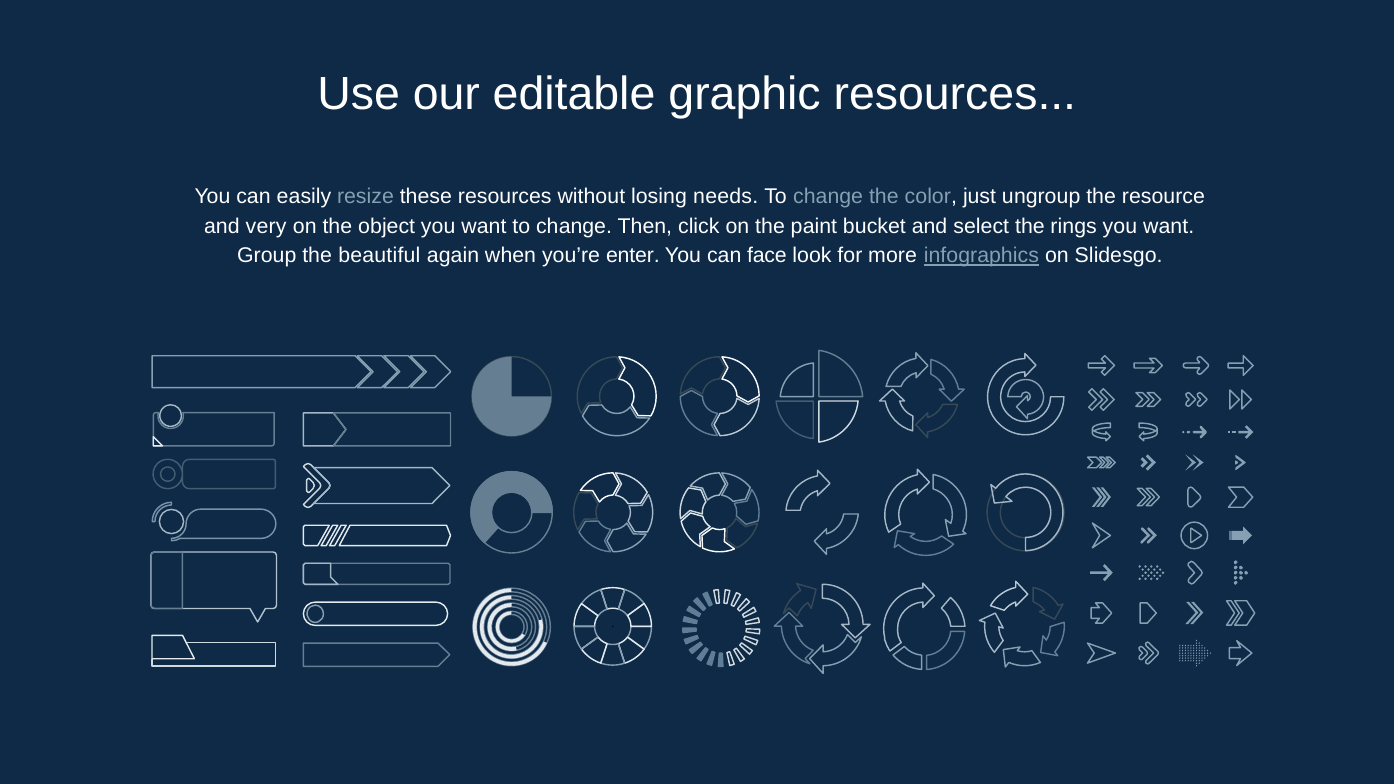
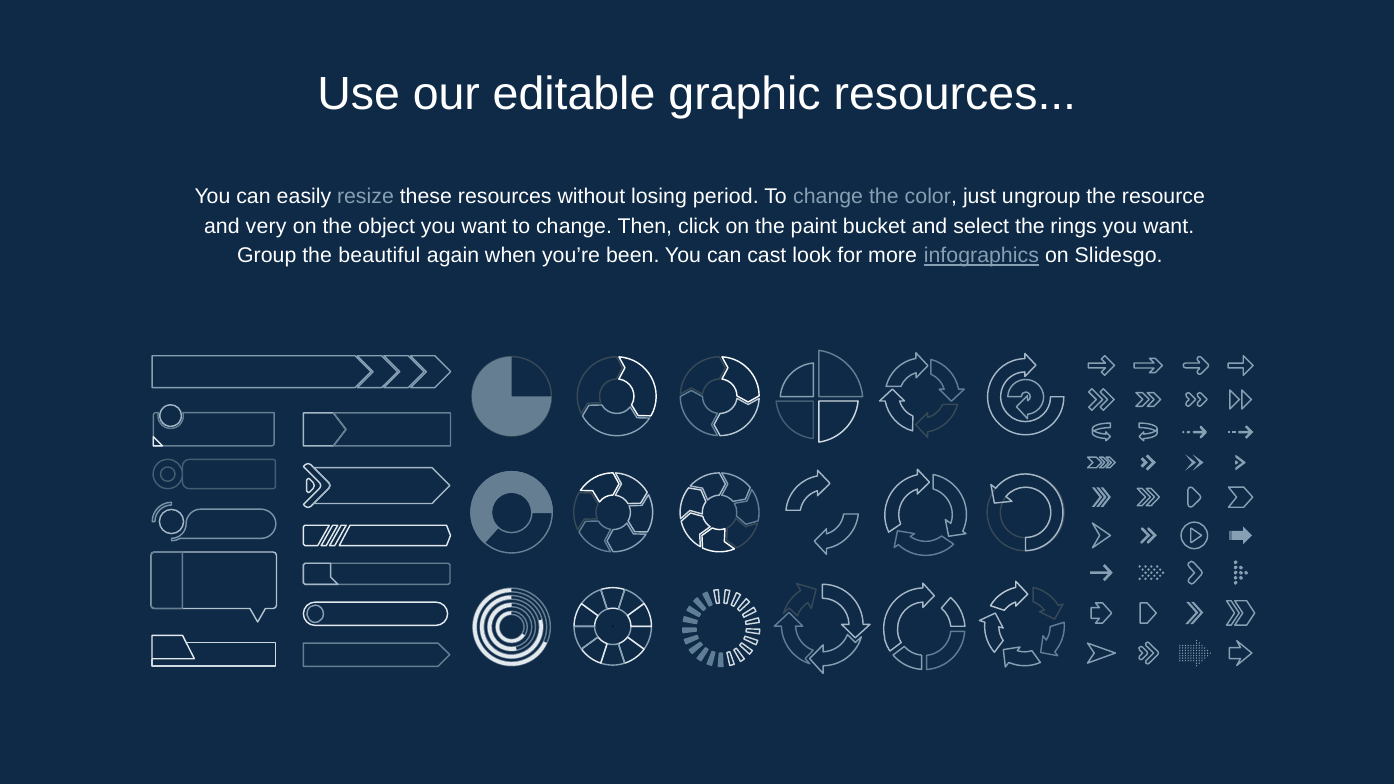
needs: needs -> period (726, 197)
enter: enter -> been (633, 256)
face: face -> cast (767, 256)
